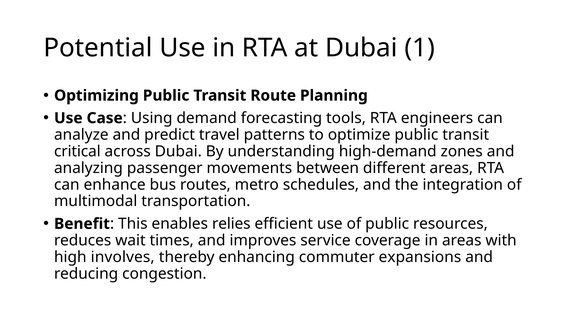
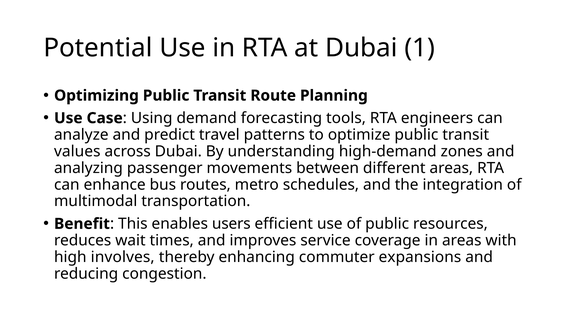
critical: critical -> values (77, 151)
relies: relies -> users (231, 224)
